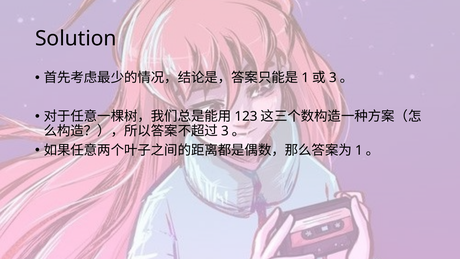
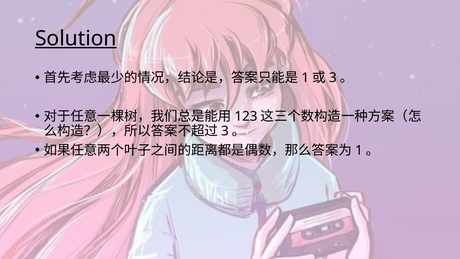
Solution underline: none -> present (76, 39)
